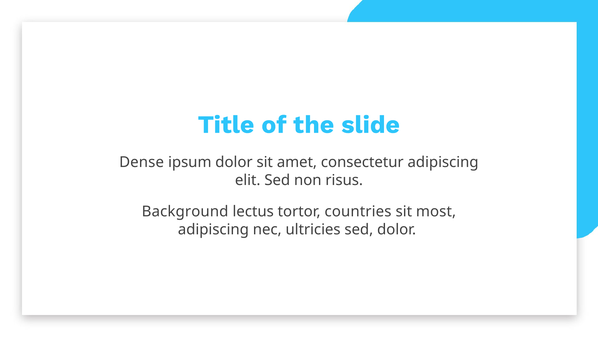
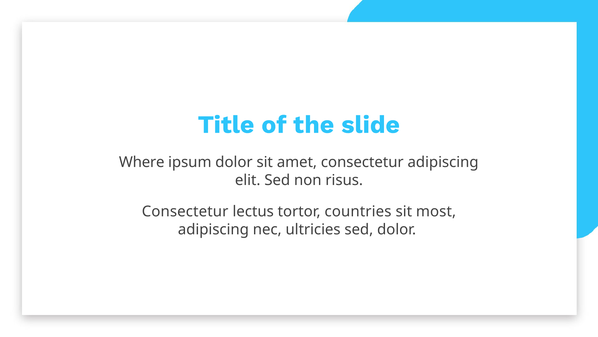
Dense: Dense -> Where (142, 162)
Background: Background -> Consectetur (185, 211)
